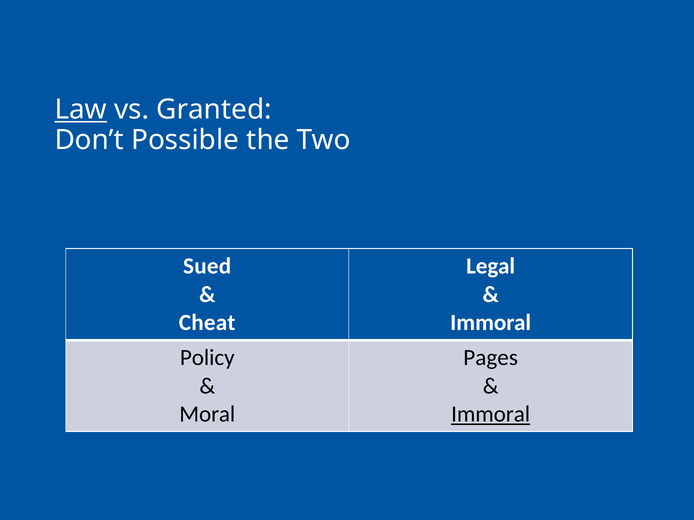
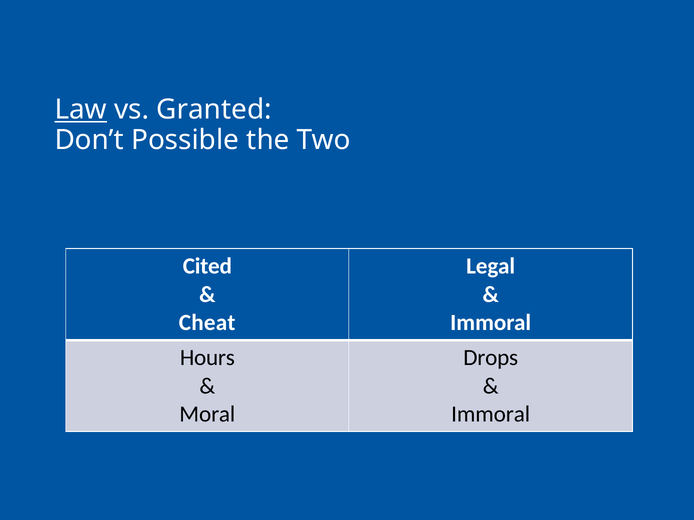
Sued: Sued -> Cited (207, 267)
Policy: Policy -> Hours (207, 358)
Pages: Pages -> Drops (491, 358)
Immoral underline: present -> none (491, 415)
